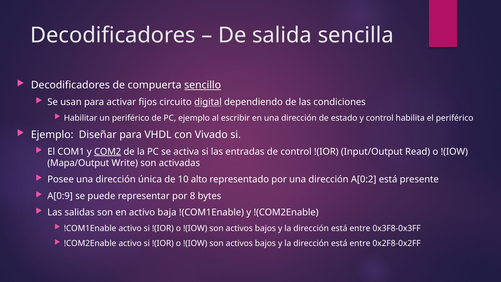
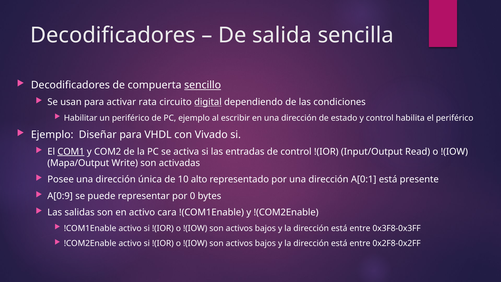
fijos: fijos -> rata (148, 102)
COM1 underline: none -> present (71, 152)
COM2 underline: present -> none (108, 152)
A[0:2: A[0:2 -> A[0:1 (364, 179)
8: 8 -> 0 (193, 196)
baja: baja -> cara (167, 212)
